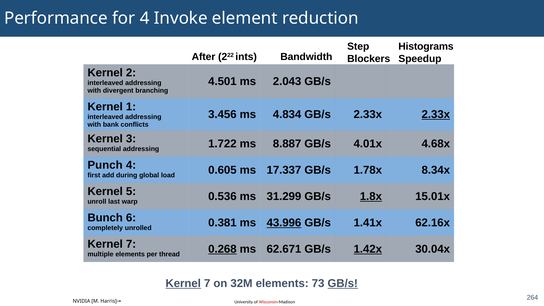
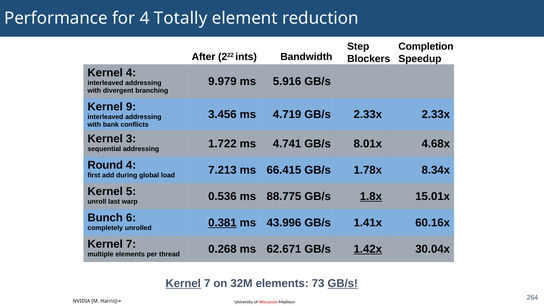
Invoke: Invoke -> Totally (181, 18)
Histograms: Histograms -> Completion (426, 47)
Kernel 2: 2 -> 4 (131, 73)
4.501: 4.501 -> 9.979 (222, 82)
2.043: 2.043 -> 5.916 (287, 82)
1: 1 -> 9 (131, 107)
4.834: 4.834 -> 4.719 (287, 114)
2.33x underline: present -> none (436, 114)
8.887: 8.887 -> 4.741 (287, 144)
4.01x: 4.01x -> 8.01x (368, 144)
Punch: Punch -> Round (105, 165)
0.605: 0.605 -> 7.213 (222, 170)
17.337: 17.337 -> 66.415 (284, 170)
31.299: 31.299 -> 88.775 (284, 196)
0.381 underline: none -> present (222, 223)
43.996 underline: present -> none (284, 223)
62.16x: 62.16x -> 60.16x (433, 223)
0.268 underline: present -> none (222, 249)
